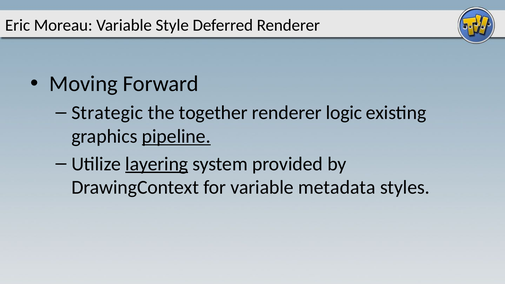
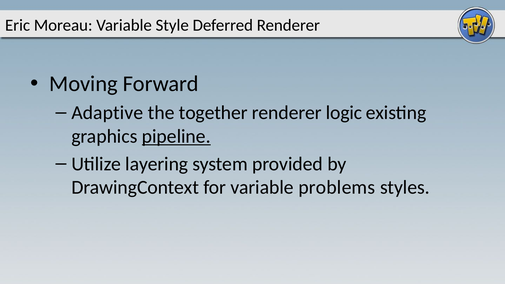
Strategic: Strategic -> Adaptive (107, 113)
layering underline: present -> none (157, 164)
metadata: metadata -> problems (337, 188)
